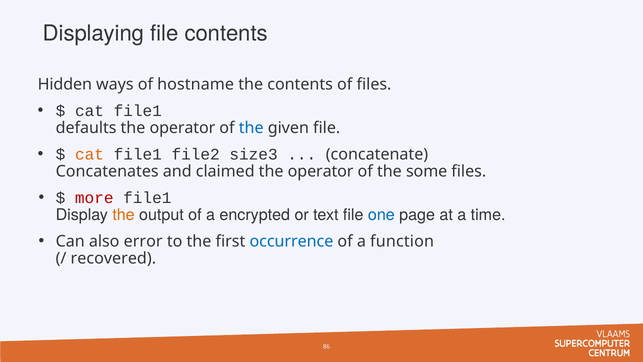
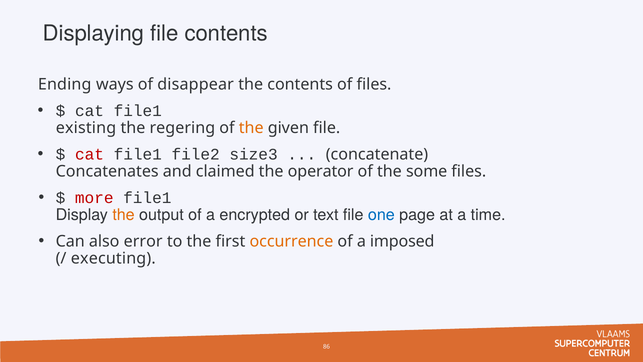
Hidden: Hidden -> Ending (65, 85)
hostname: hostname -> disappear (196, 85)
defaults: defaults -> existing (86, 128)
operator: operator -> regering (182, 128)
the colour: blue -> orange (251, 128)
cat colour: orange -> red (90, 154)
occurrence colour: blue -> orange (291, 241)
function: function -> imposed (402, 241)
recovered: recovered -> executing (113, 258)
